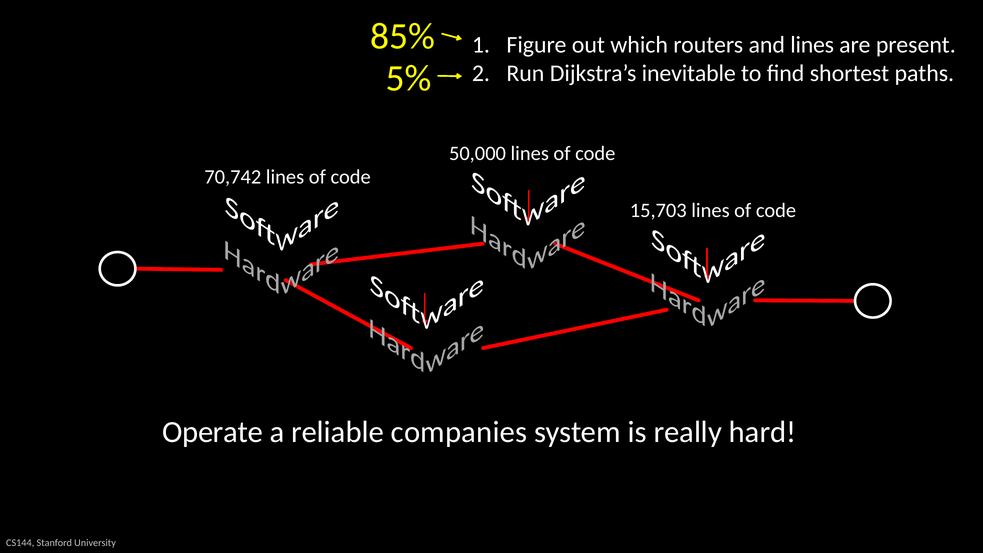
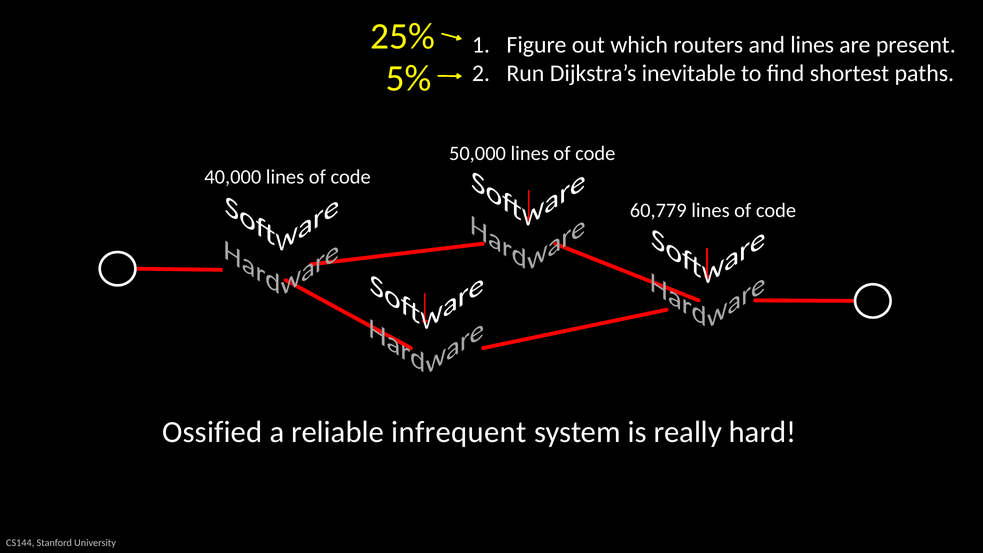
85%: 85% -> 25% (403, 36)
70,742: 70,742 -> 40,000 (233, 177)
15,703: 15,703 -> 60,779 (658, 211)
Operate: Operate -> Ossified (212, 432)
companies: companies -> infrequent (459, 432)
